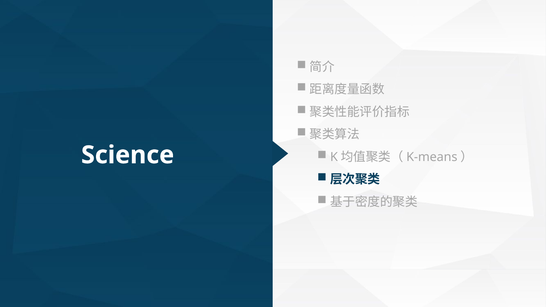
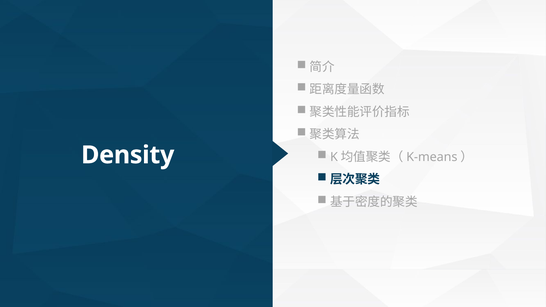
Science: Science -> Density (128, 155)
